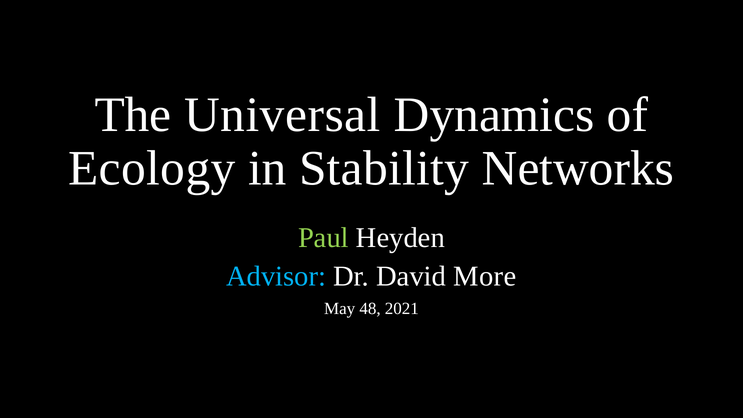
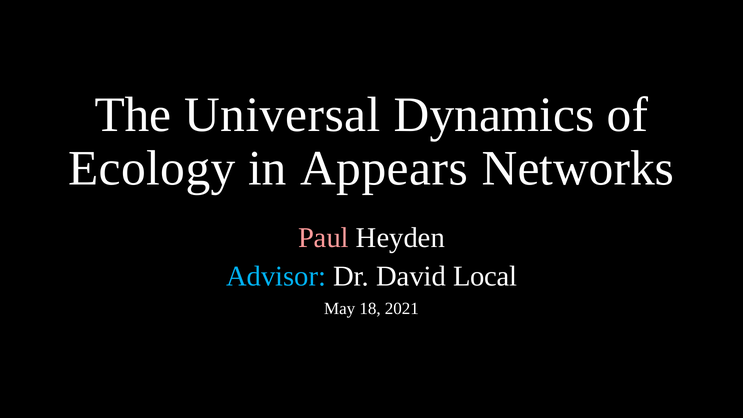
Stability: Stability -> Appears (384, 169)
Paul colour: light green -> pink (323, 238)
More: More -> Local (485, 276)
48: 48 -> 18 (370, 309)
